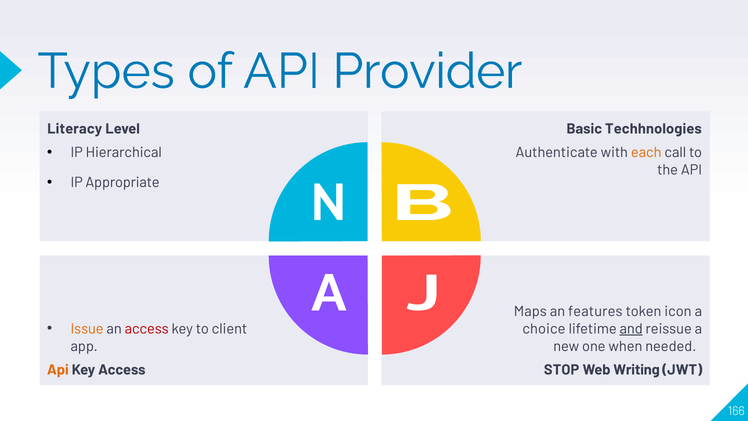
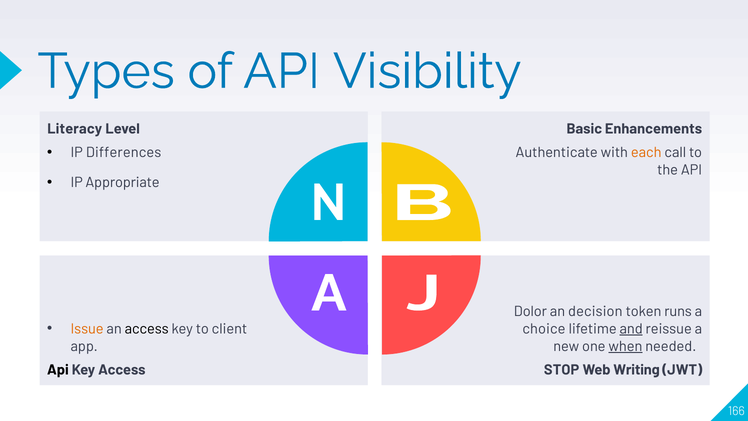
Provider: Provider -> Visibility (427, 71)
Techhnologies: Techhnologies -> Enhancements (654, 129)
Hierarchical: Hierarchical -> Differences (124, 152)
Maps: Maps -> Dolor (530, 311)
features: features -> decision (595, 311)
icon: icon -> runs (678, 311)
access colour: red -> black (147, 329)
when underline: none -> present (625, 346)
Api colour: orange -> black (58, 370)
